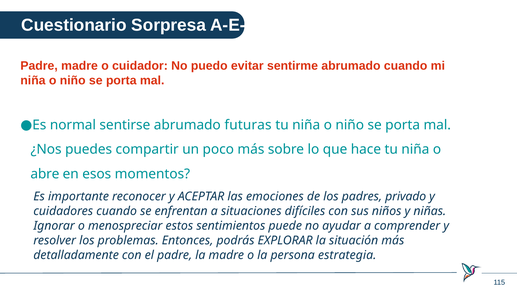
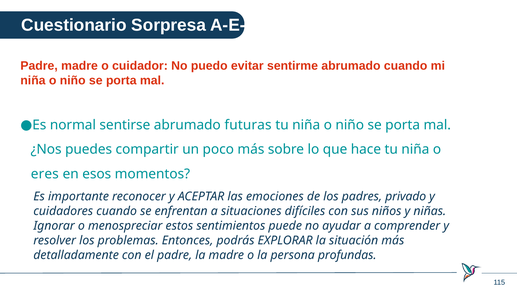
abre: abre -> eres (45, 174)
estrategia: estrategia -> profundas (347, 255)
